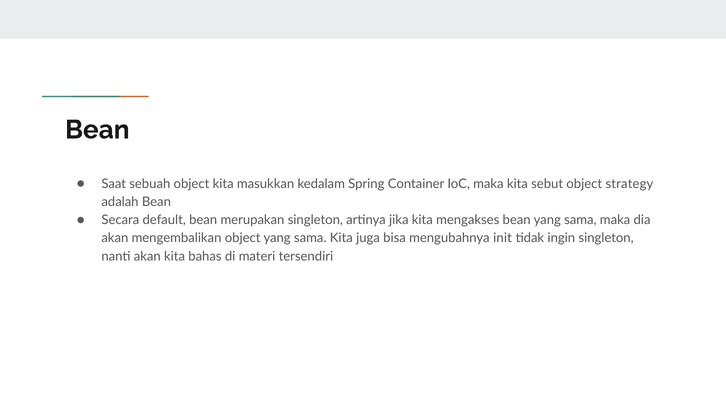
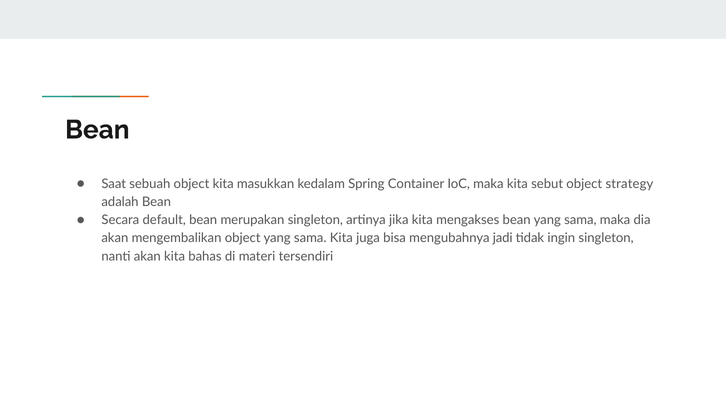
init: init -> jadi (503, 238)
